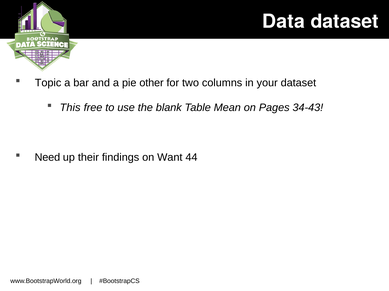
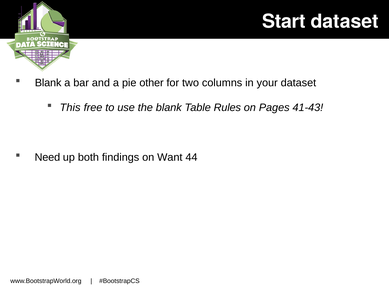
Data: Data -> Start (284, 21)
Topic: Topic -> Blank (48, 83)
Mean: Mean -> Rules (227, 108)
34-43: 34-43 -> 41-43 (308, 108)
their: their -> both (88, 158)
